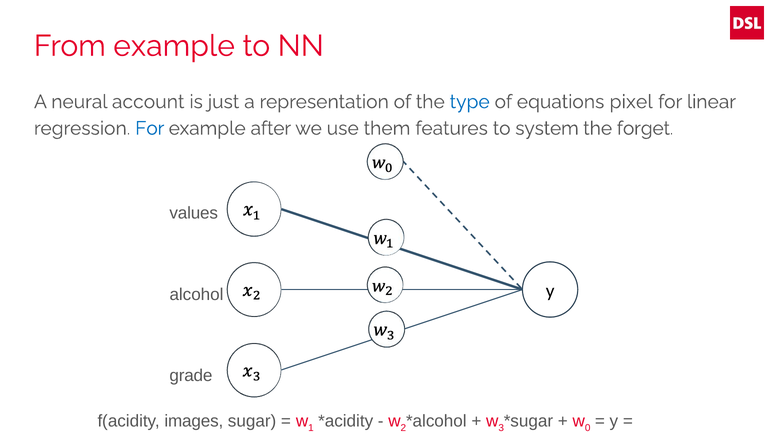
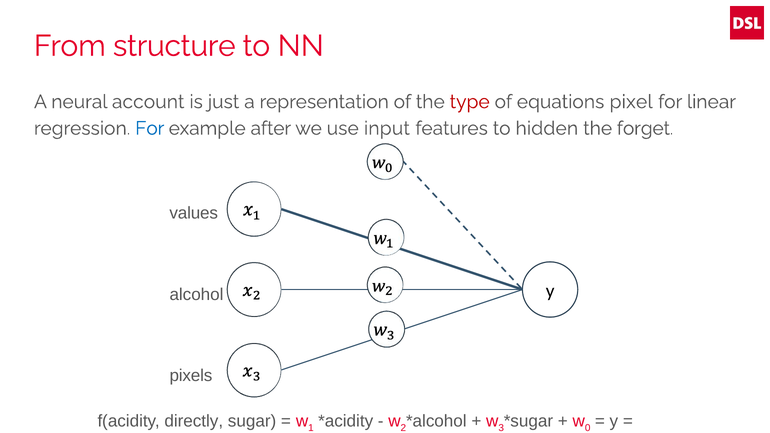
From example: example -> structure (174, 46)
type colour: blue -> red (470, 102)
them: them -> input (387, 128)
system: system -> hidden (547, 128)
grade: grade -> pixels (191, 376)
images: images -> directly (194, 421)
